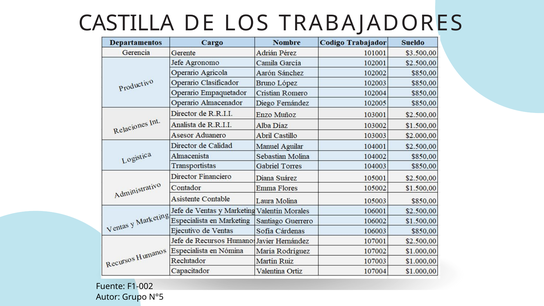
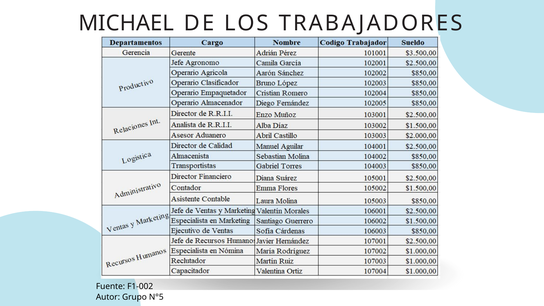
CASTILLA: CASTILLA -> MICHAEL (126, 23)
